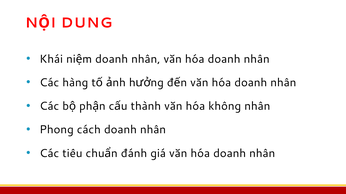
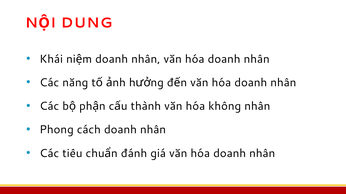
hàng: hàng -> năng (75, 83)
